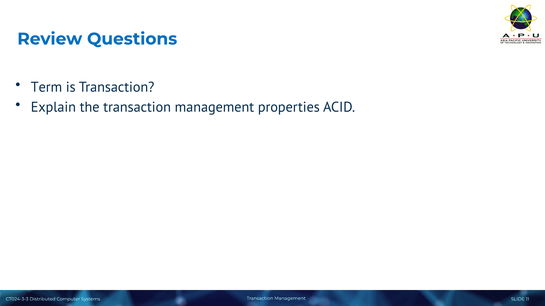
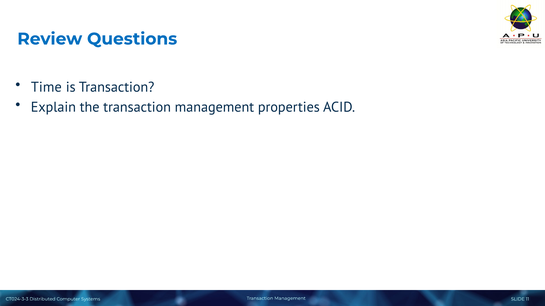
Term: Term -> Time (46, 87)
